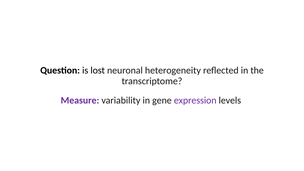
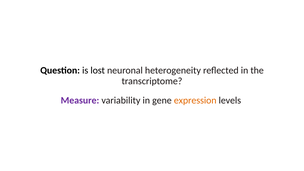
expression colour: purple -> orange (195, 100)
